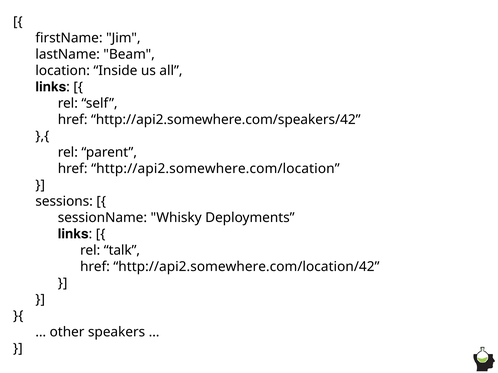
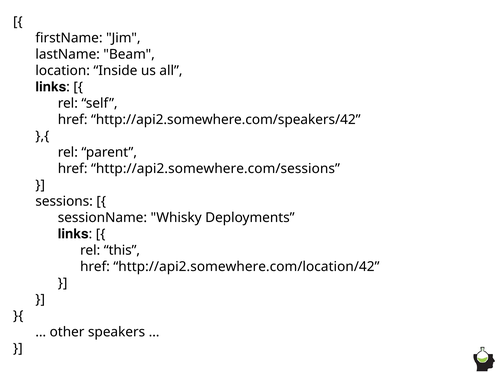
http://api2.somewhere.com/location: http://api2.somewhere.com/location -> http://api2.somewhere.com/sessions (215, 169)
talk: talk -> this (122, 251)
